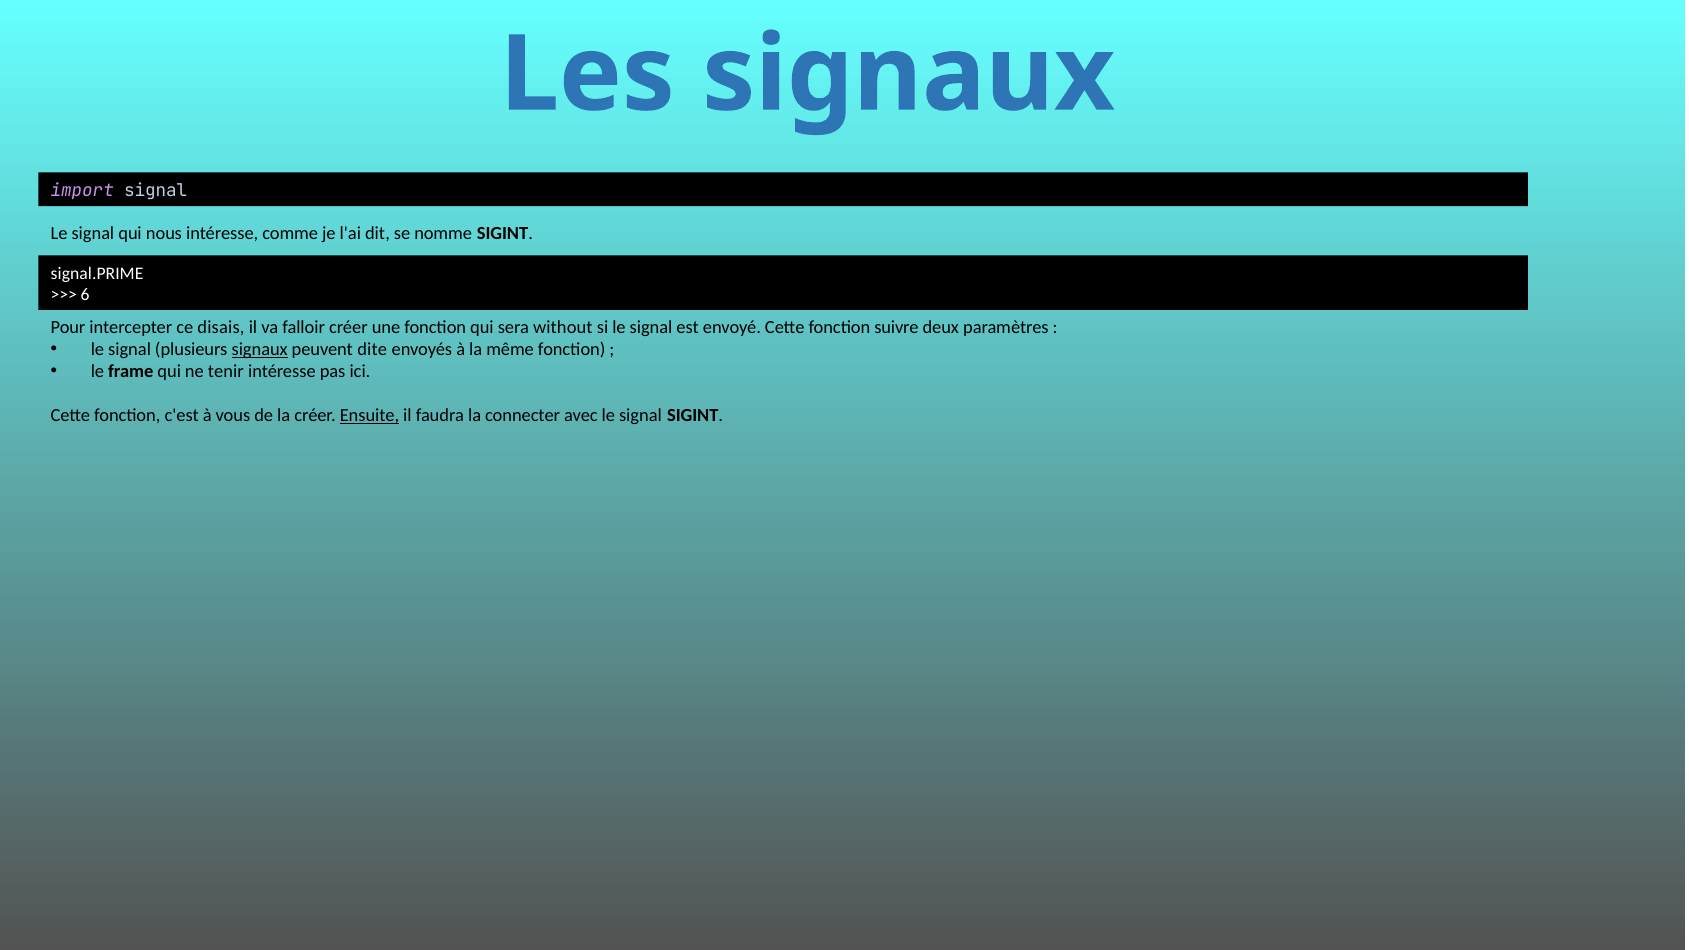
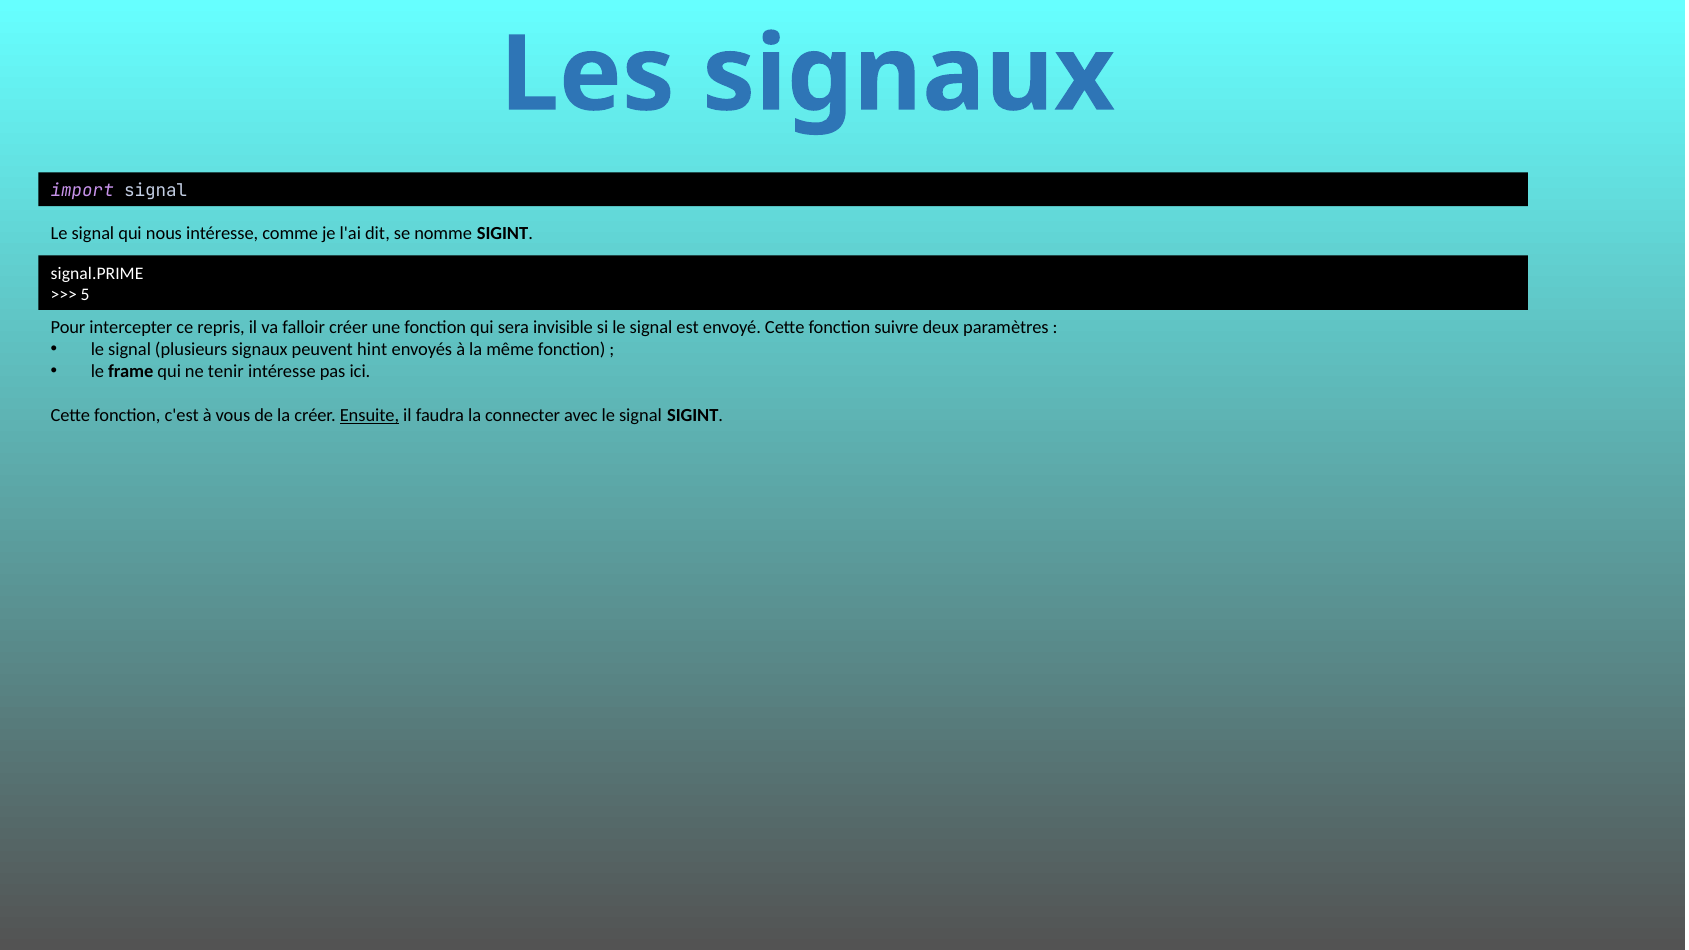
6: 6 -> 5 (85, 294)
disais: disais -> repris (221, 327)
without: without -> invisible (563, 327)
signaux underline: present -> none (260, 349)
dite: dite -> hint (372, 349)
